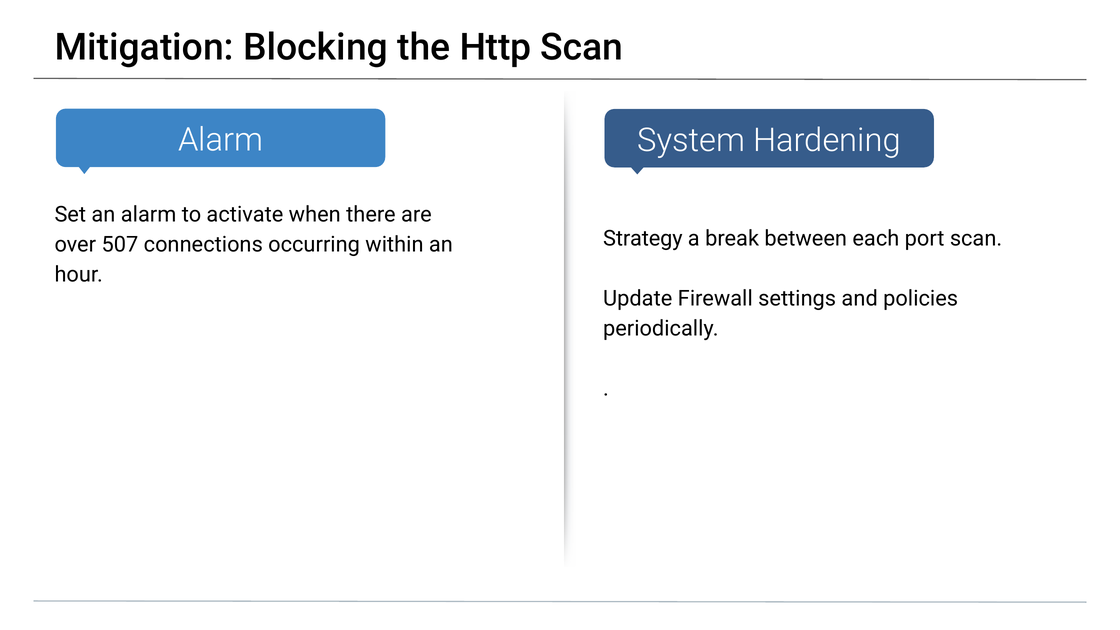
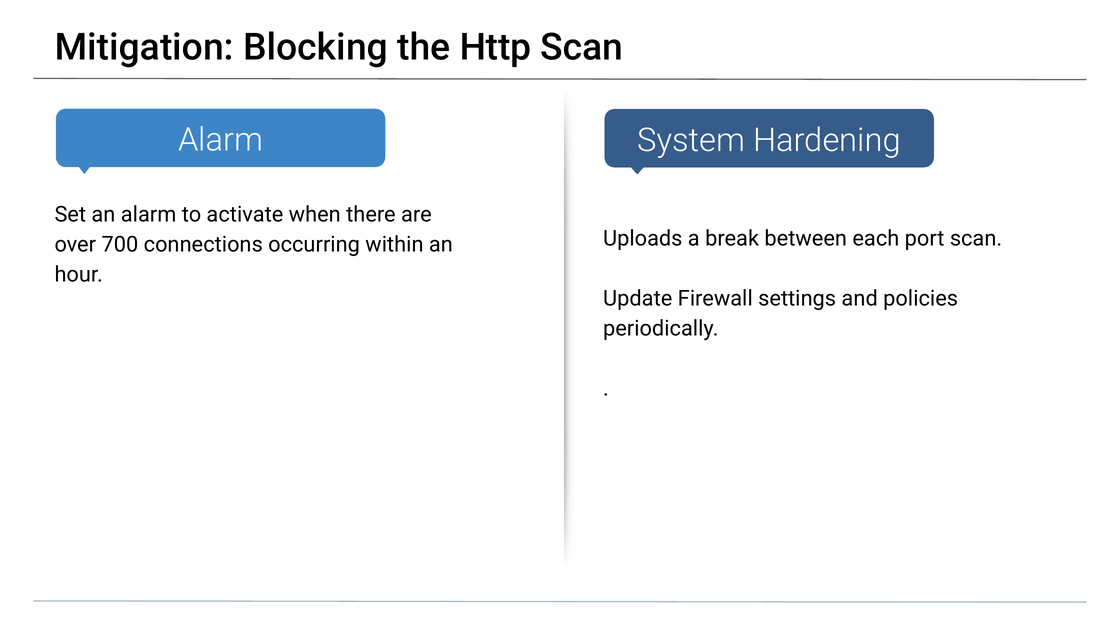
Strategy: Strategy -> Uploads (643, 239)
507: 507 -> 700 (120, 245)
